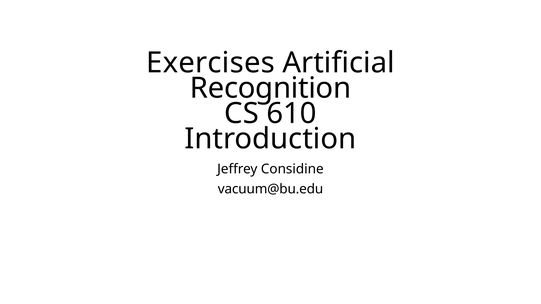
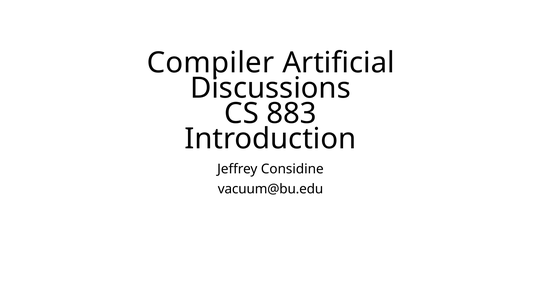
Exercises: Exercises -> Compiler (210, 63)
Recognition: Recognition -> Discussions (270, 88)
610: 610 -> 883 (292, 114)
